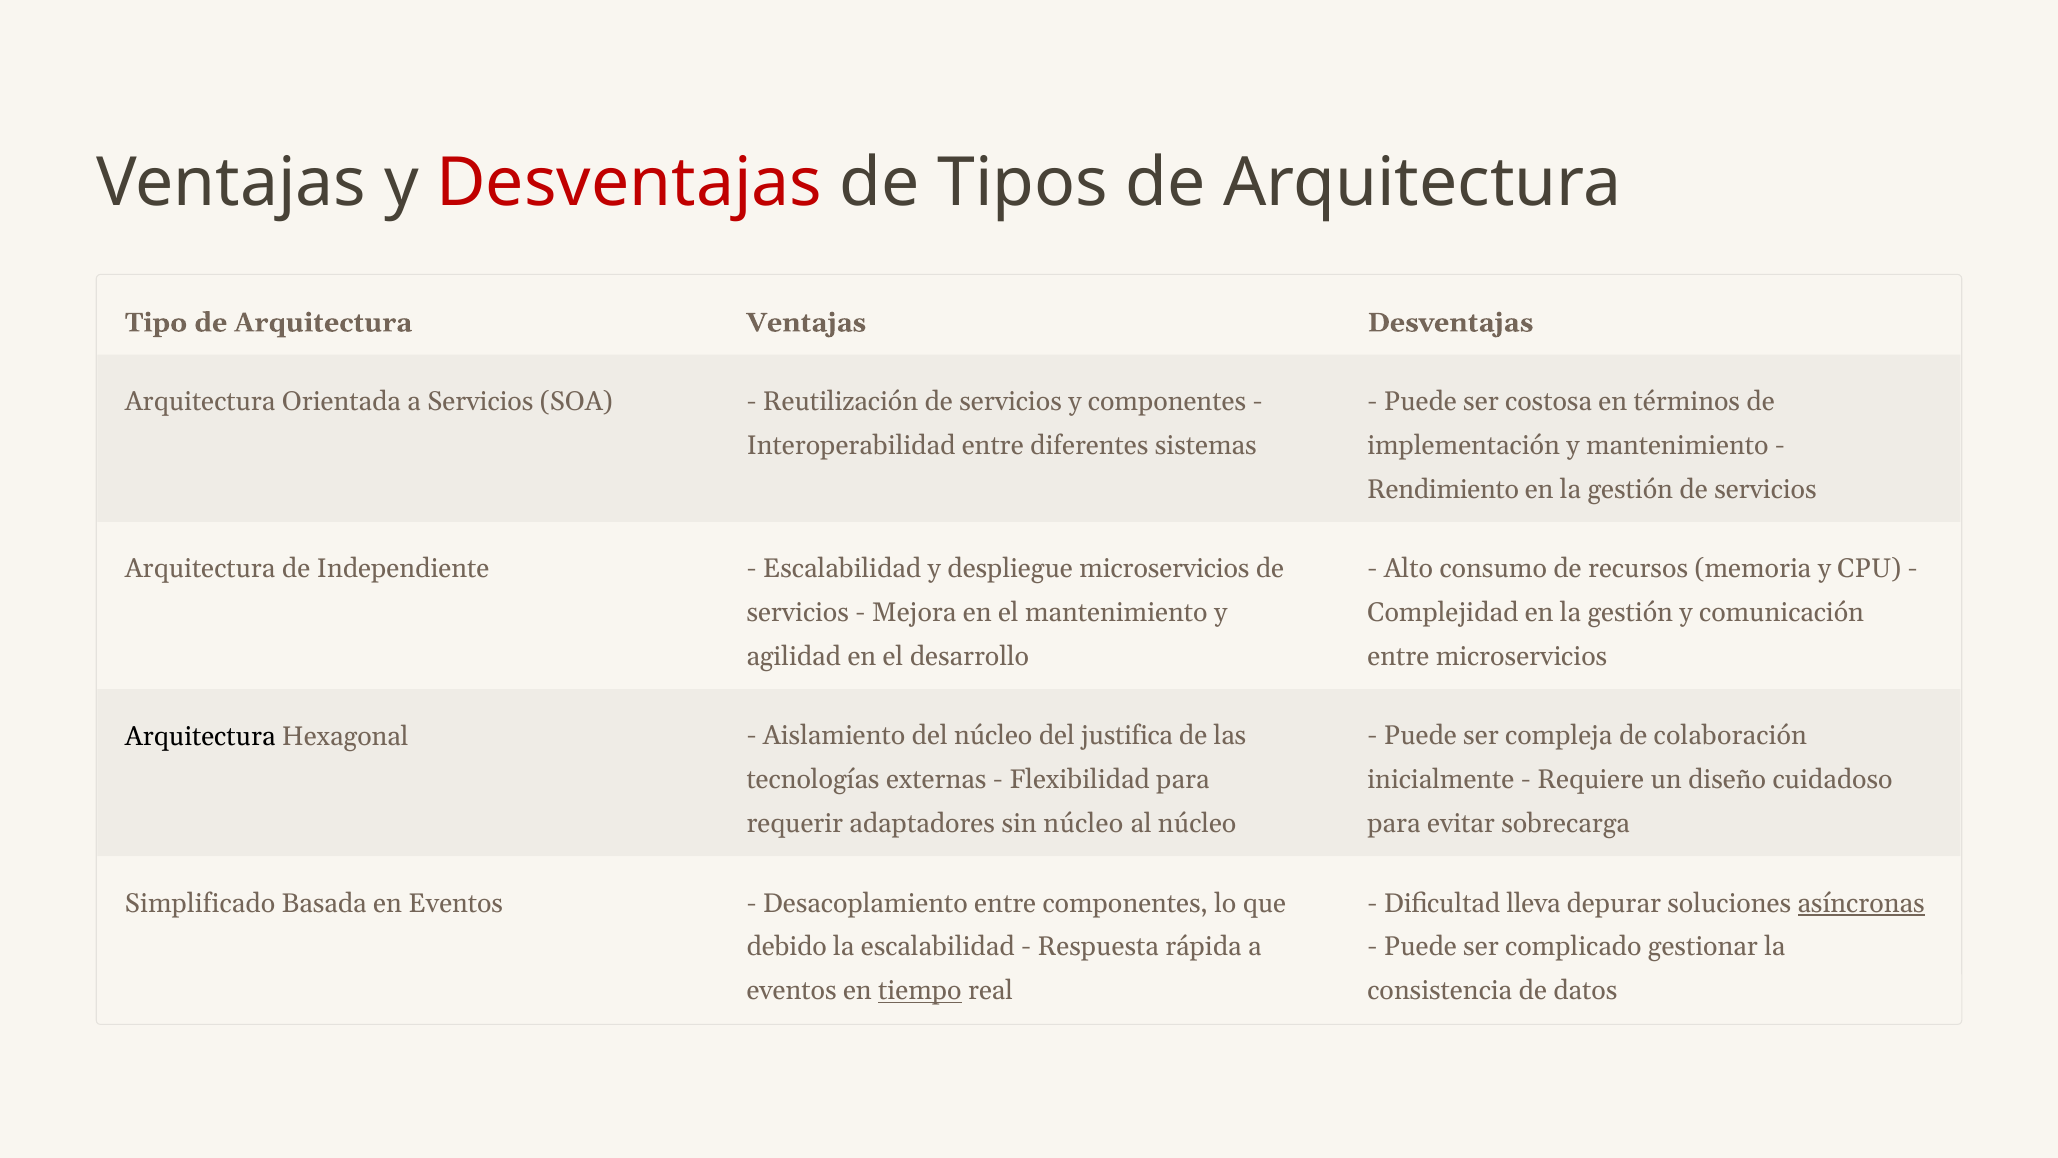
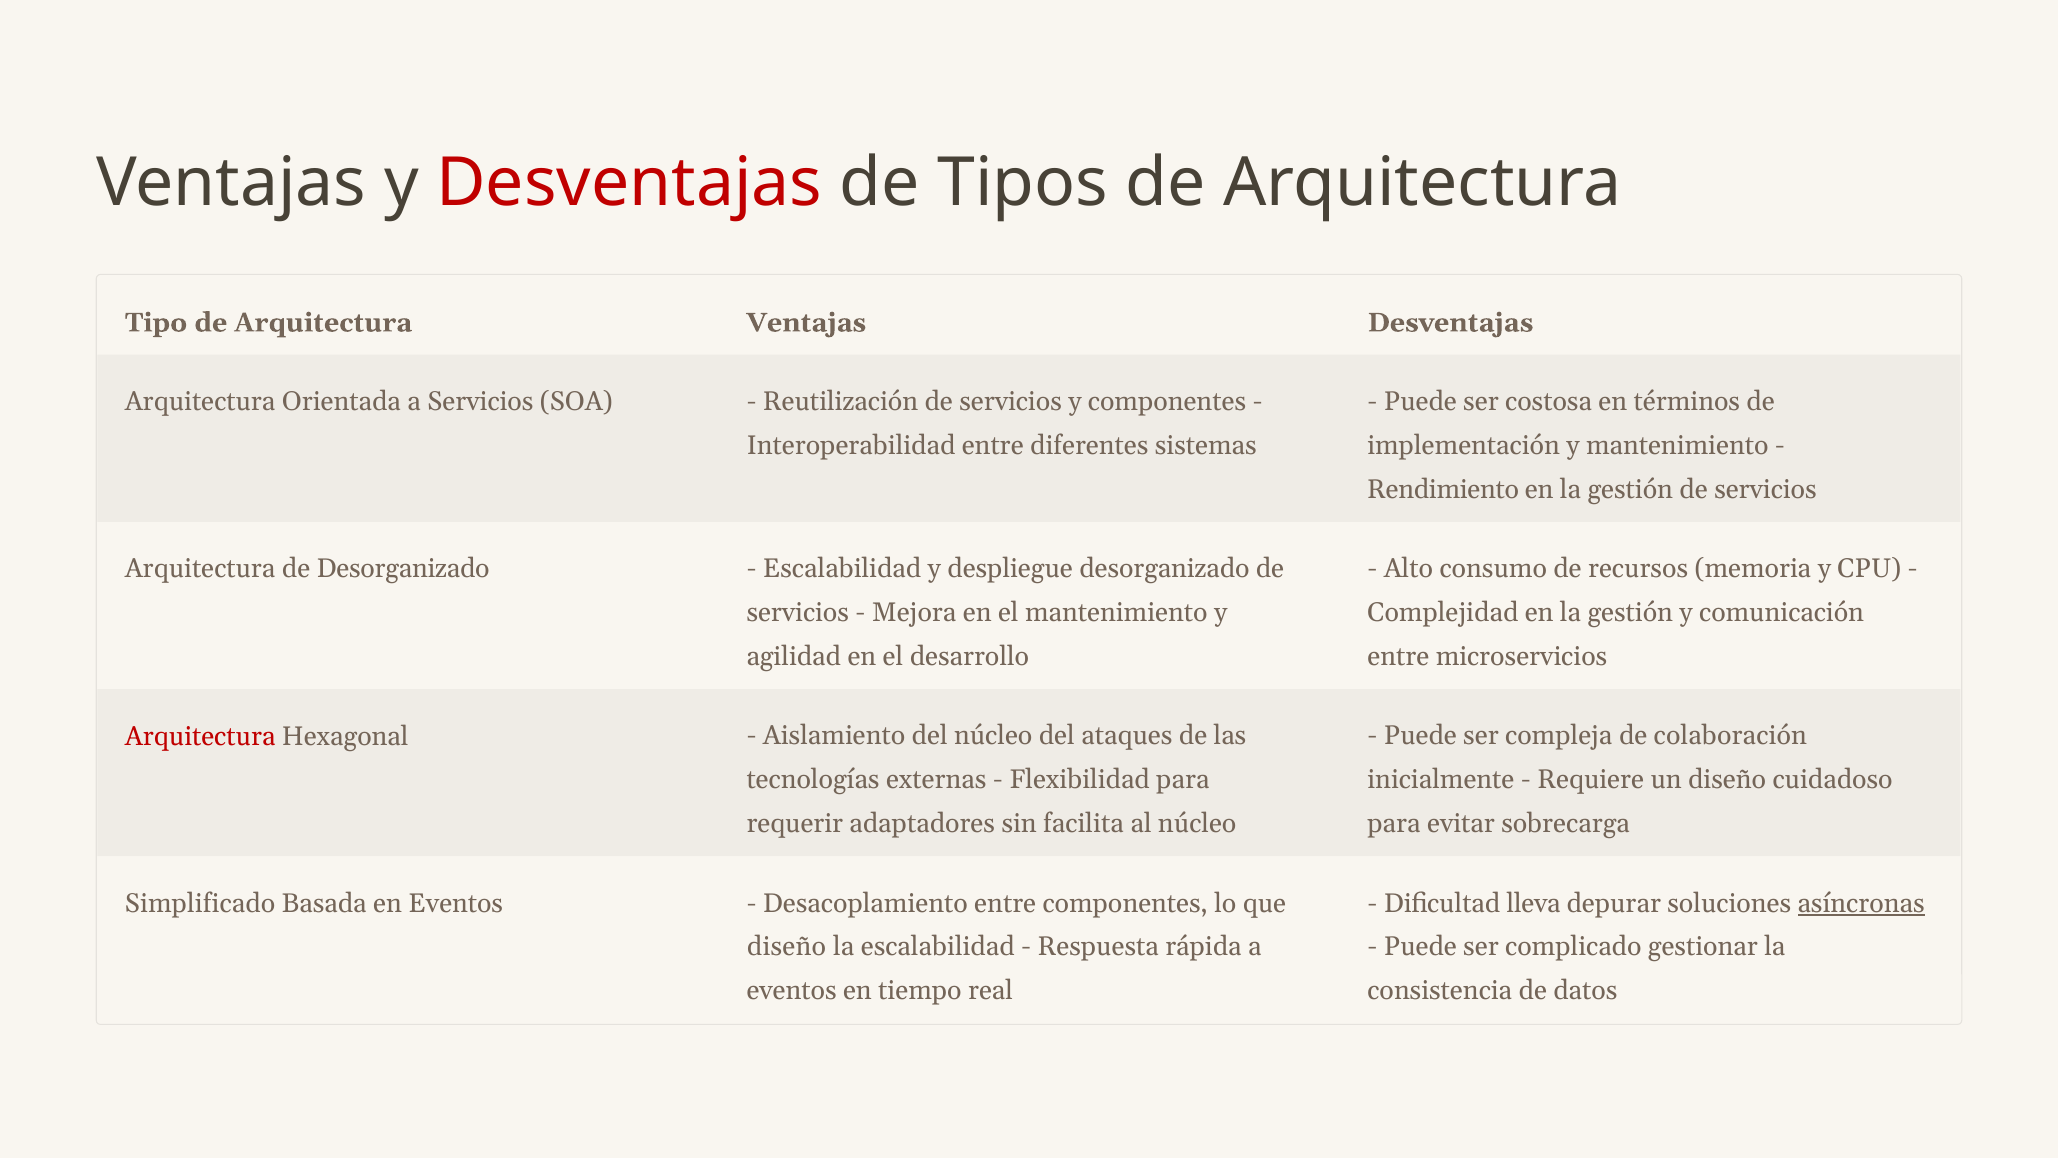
de Independiente: Independiente -> Desorganizado (403, 569)
despliegue microservicios: microservicios -> desorganizado (1164, 569)
Arquitectura colour: black -> red (200, 736)
justifica: justifica -> ataques (1127, 736)
sin núcleo: núcleo -> facilita (1083, 823)
debido: debido -> diseño (787, 947)
tiempo underline: present -> none (920, 991)
